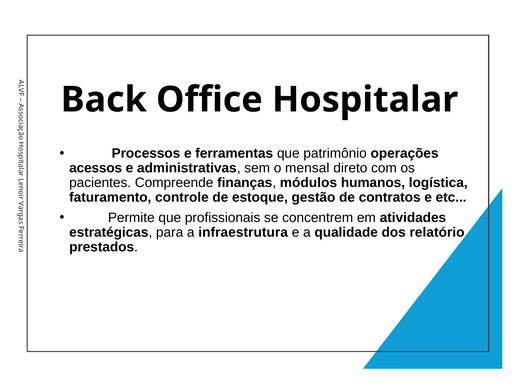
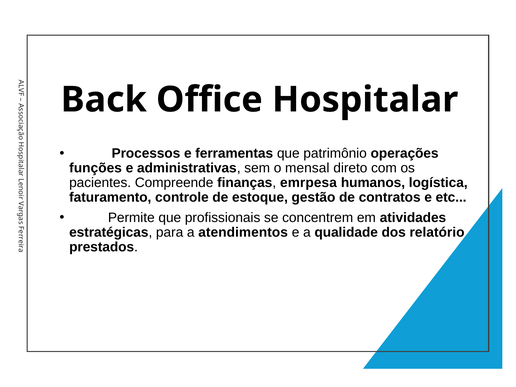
acessos: acessos -> funções (96, 168)
módulos: módulos -> emrpesa (308, 183)
infraestrutura: infraestrutura -> atendimentos (243, 232)
